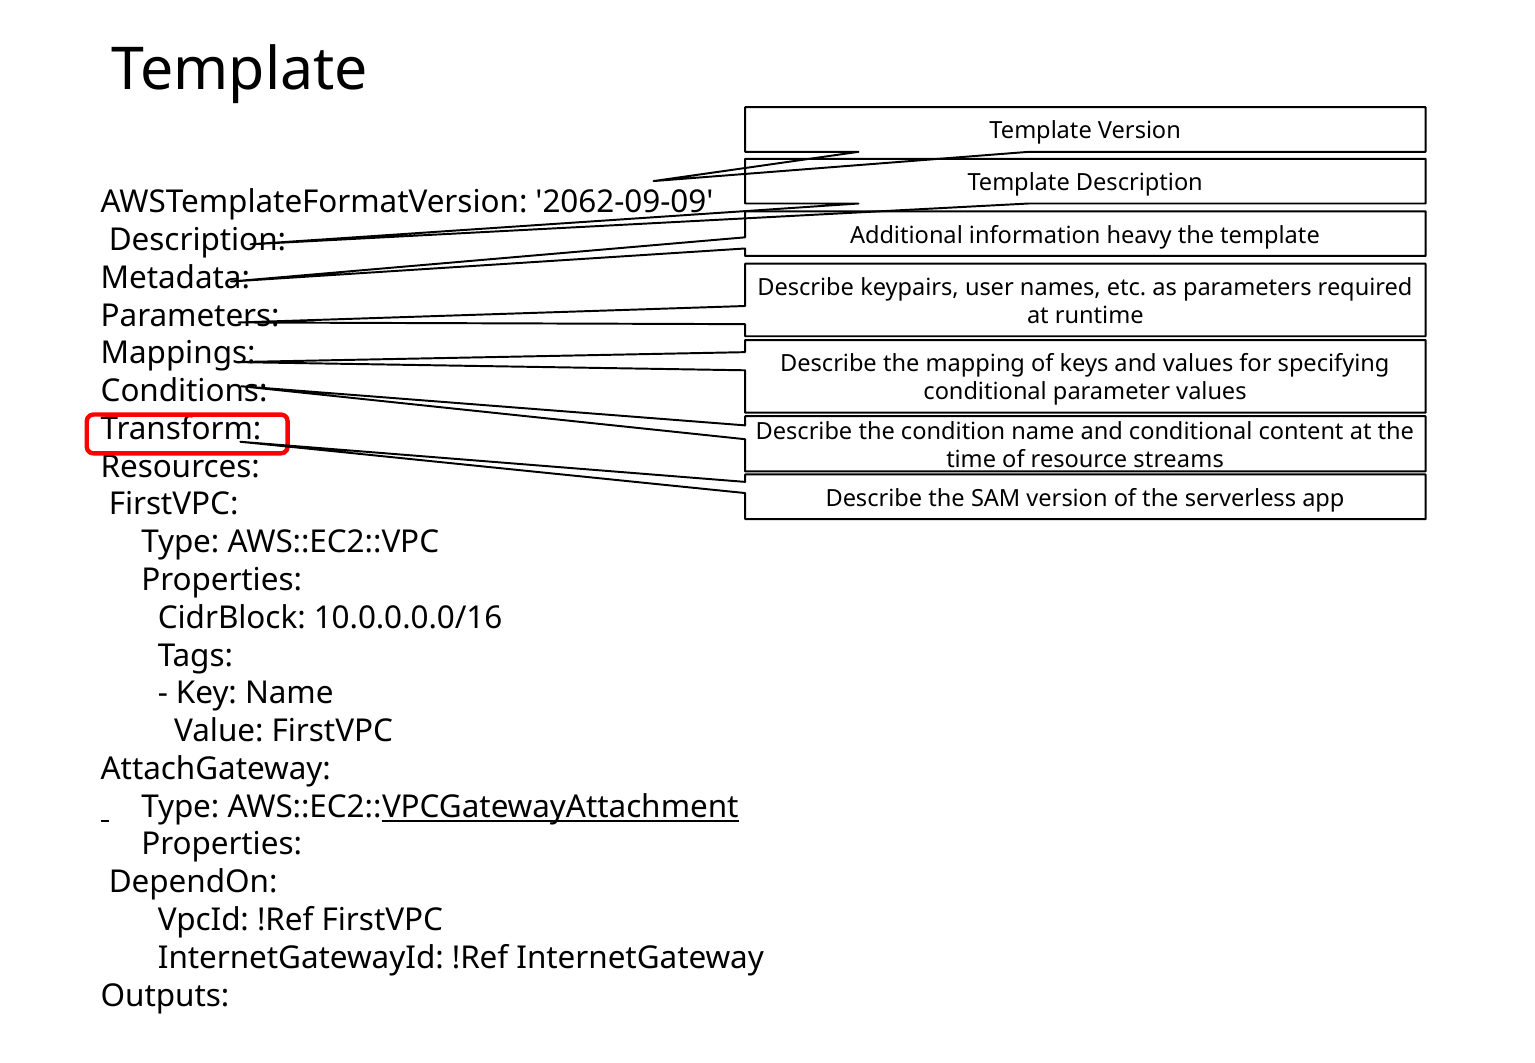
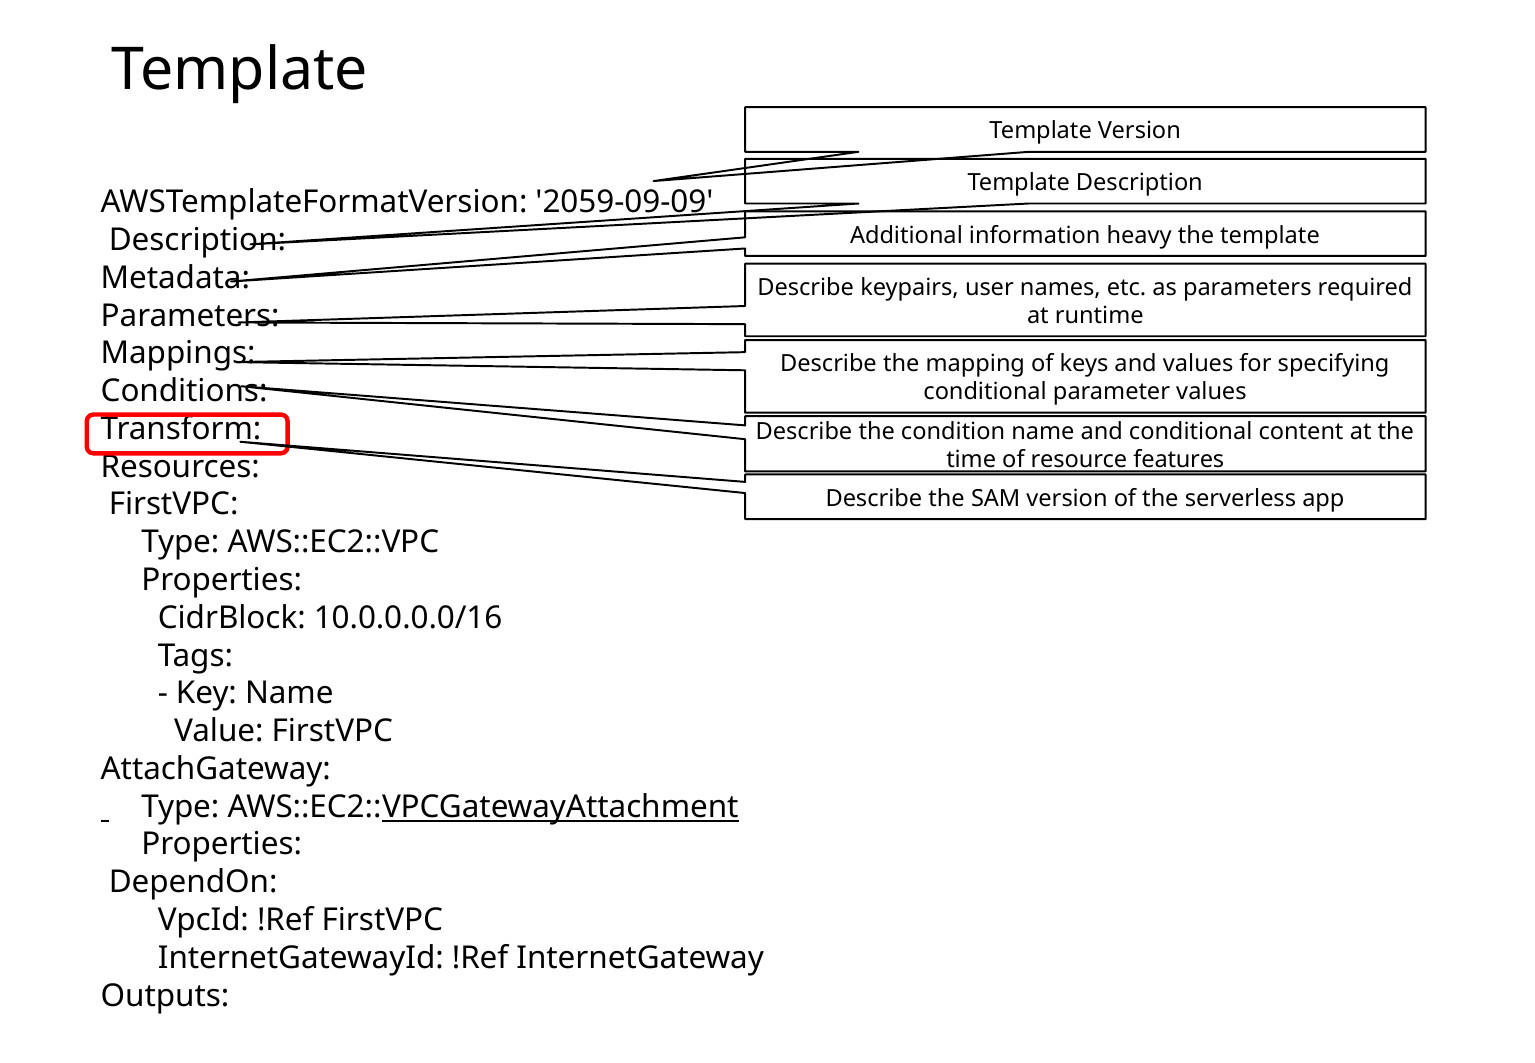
2062-09-09: 2062-09-09 -> 2059-09-09 (624, 202)
streams: streams -> features (1179, 459)
